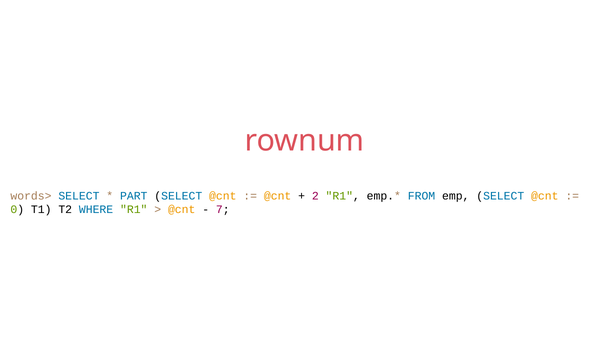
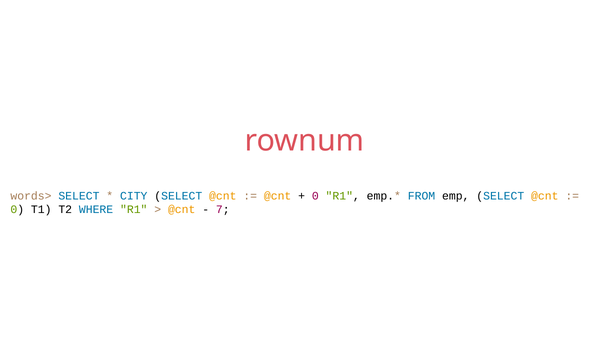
PART: PART -> CITY (134, 196)
2: 2 -> 0 (315, 196)
